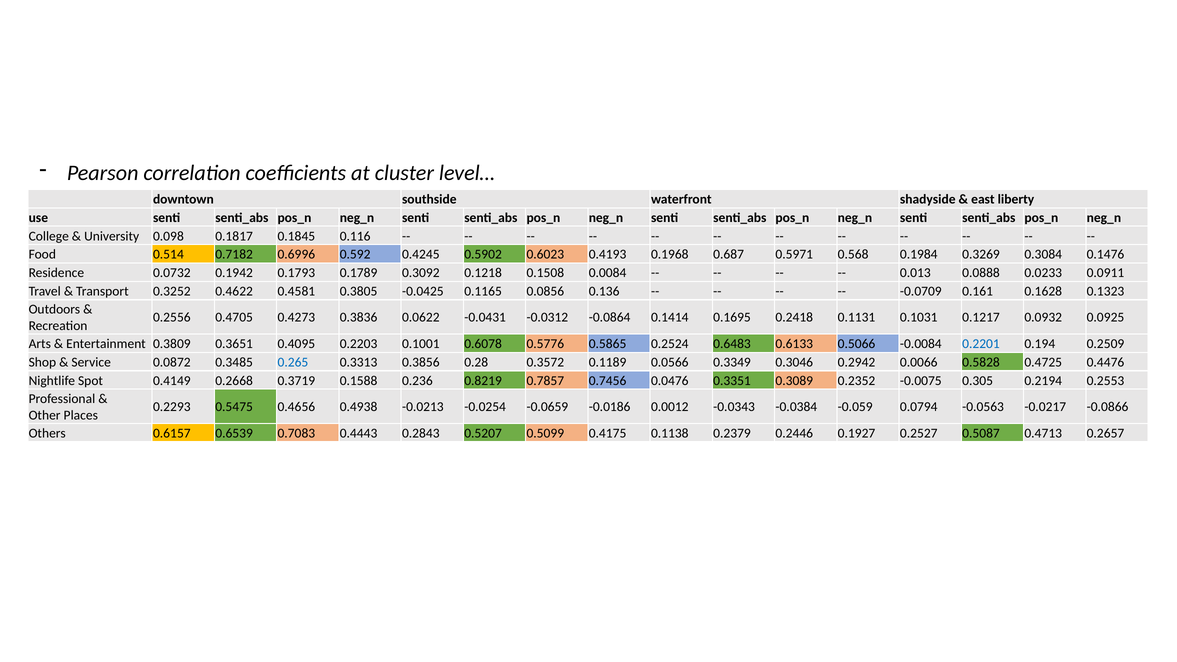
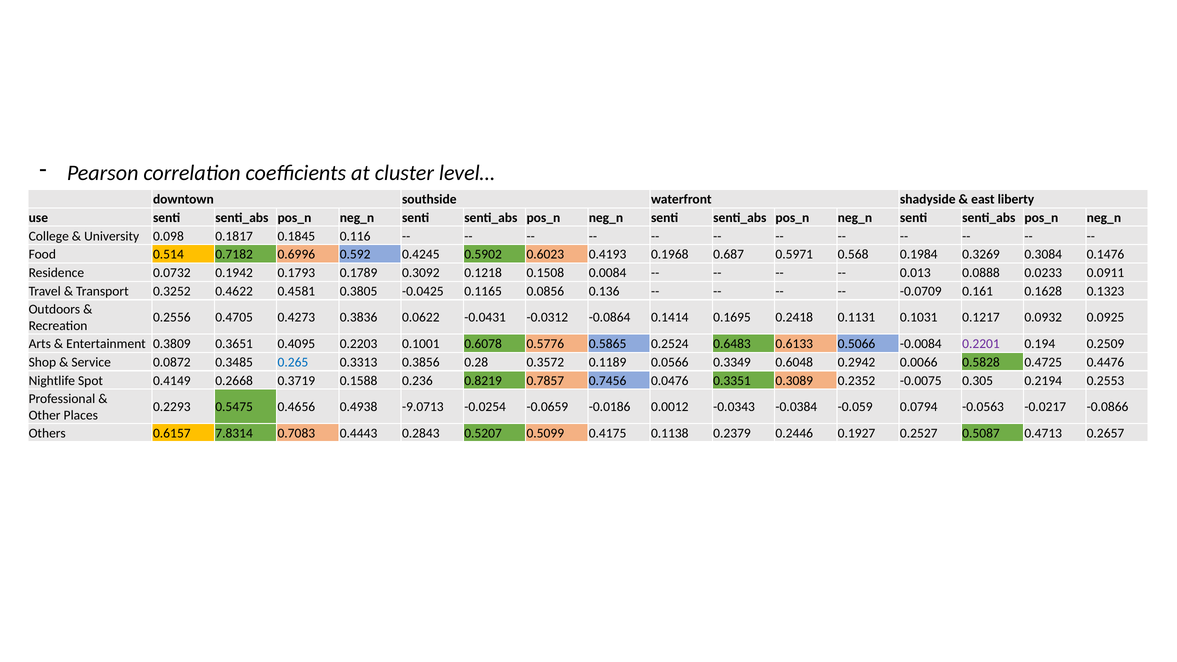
0.2201 colour: blue -> purple (981, 344)
0.3046: 0.3046 -> 0.6048 (794, 362)
-0.0213: -0.0213 -> -9.0713 (423, 407)
0.6539: 0.6539 -> 7.8314 (234, 433)
